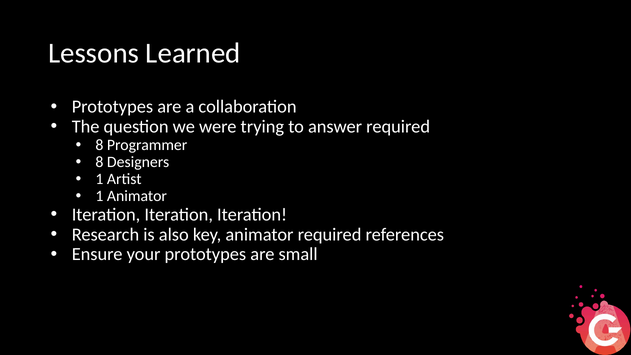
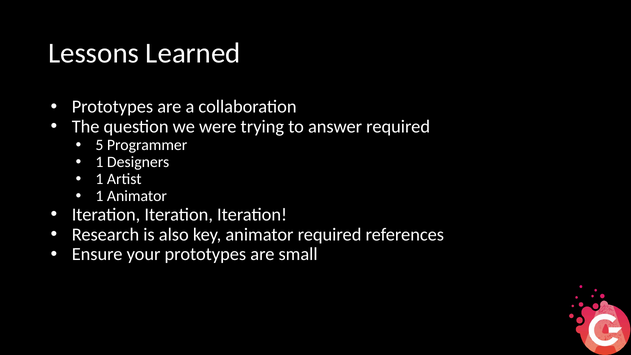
8: 8 -> 5 (99, 145)
8: 8 -> 1 (99, 162)
